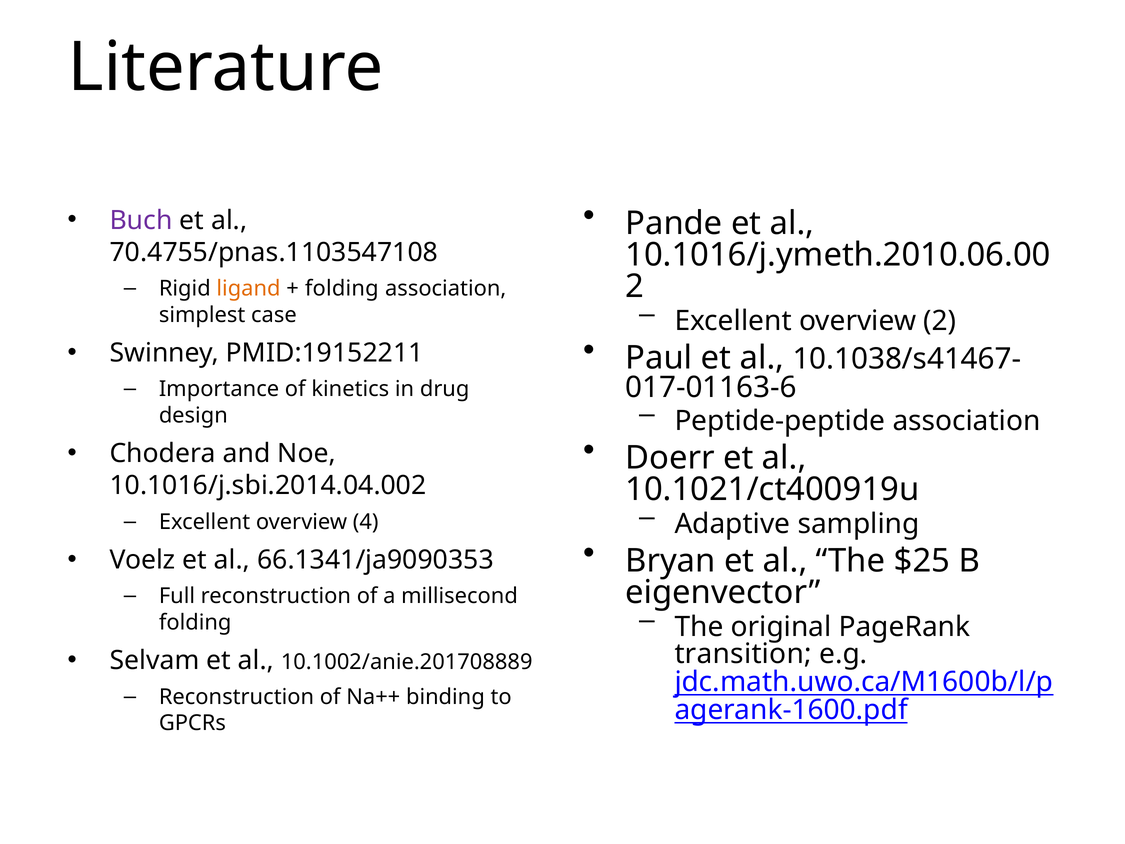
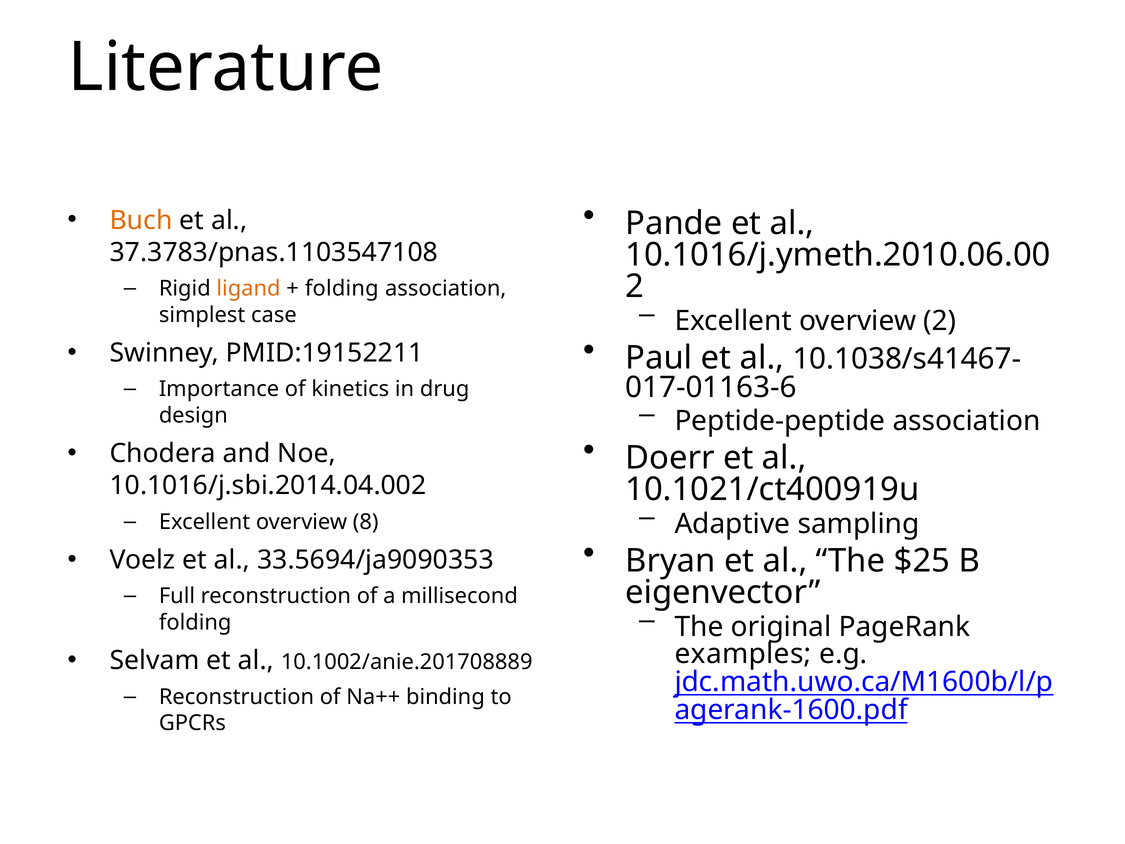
Buch colour: purple -> orange (141, 220)
70.4755/pnas.1103547108: 70.4755/pnas.1103547108 -> 37.3783/pnas.1103547108 (274, 252)
4: 4 -> 8 (366, 522)
66.1341/ja9090353: 66.1341/ja9090353 -> 33.5694/ja9090353 (375, 560)
transition: transition -> examples (743, 654)
